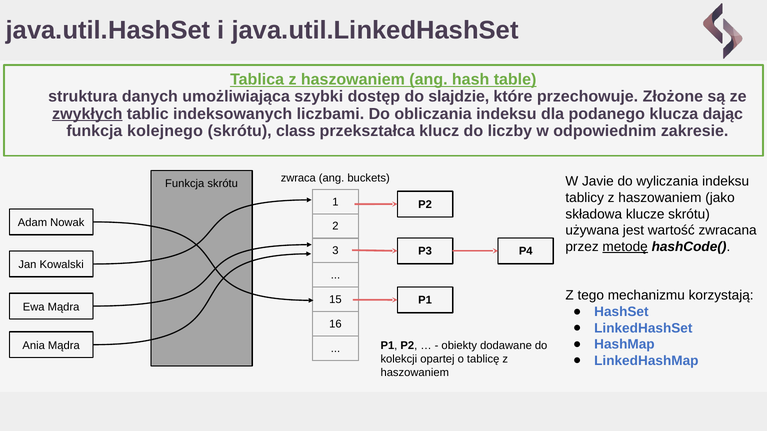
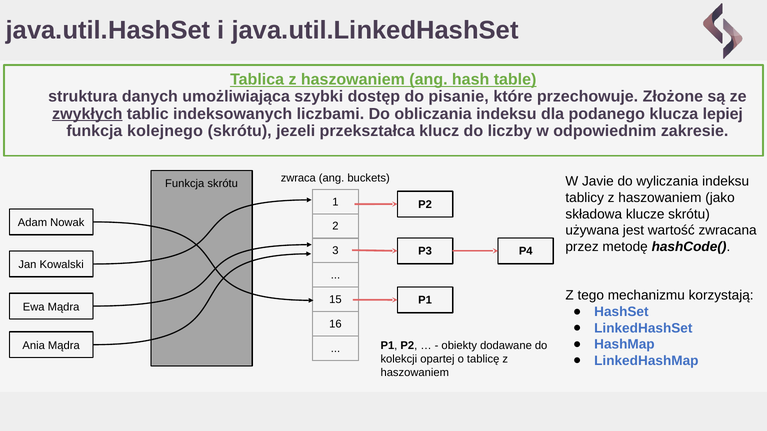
slajdzie: slajdzie -> pisanie (459, 97)
dając: dając -> lepiej (723, 114)
class: class -> jezeli (296, 131)
metodę underline: present -> none (625, 247)
